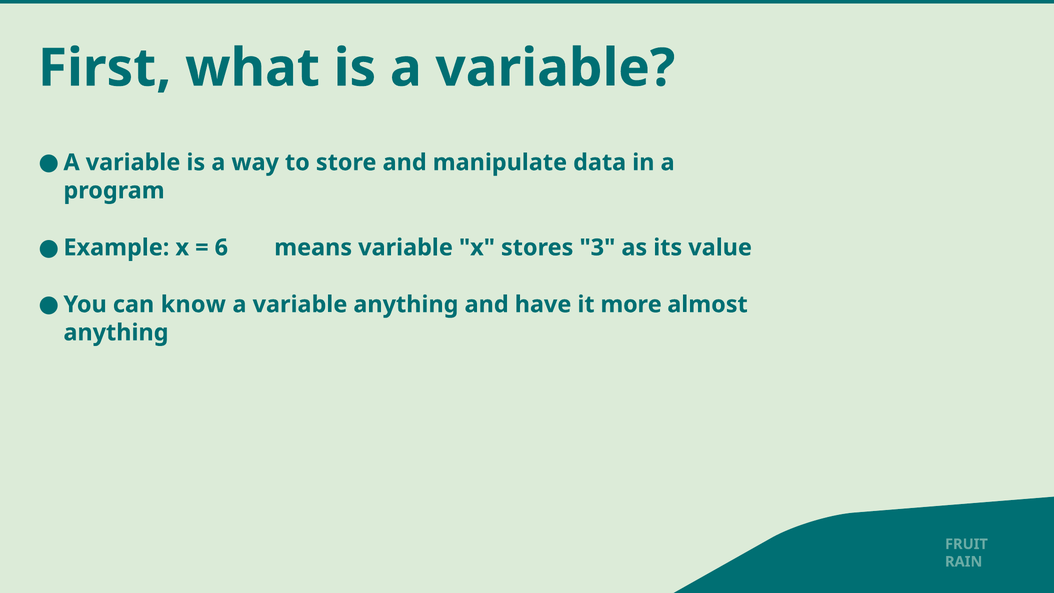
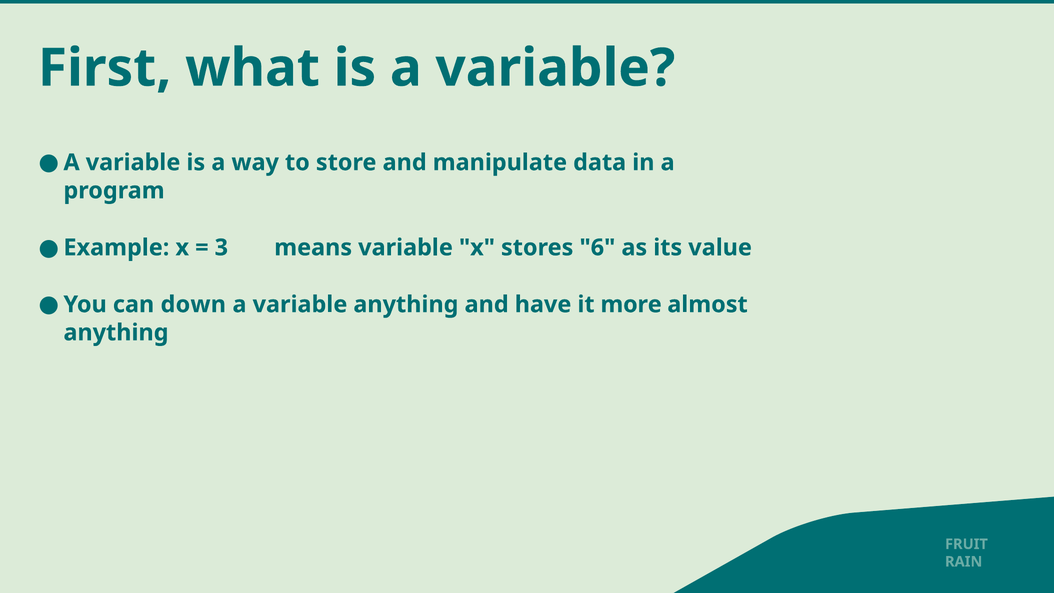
6: 6 -> 3 (221, 248)
3: 3 -> 6 (597, 248)
know: know -> down (193, 304)
